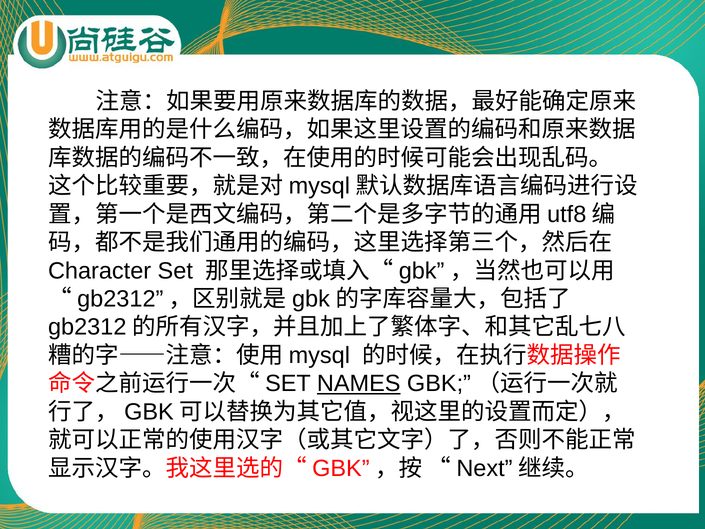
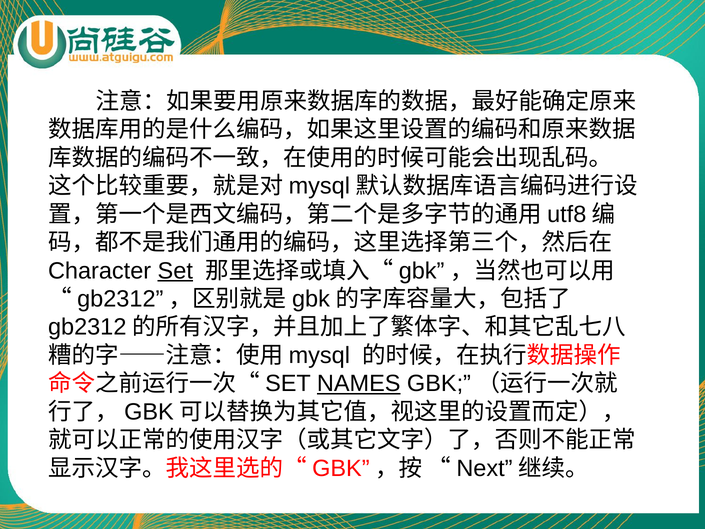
Set underline: none -> present (175, 271)
